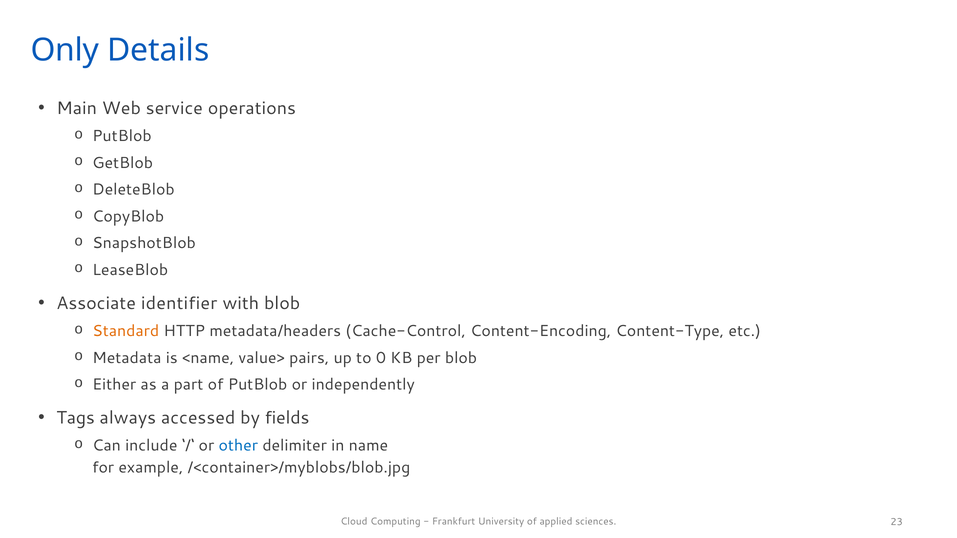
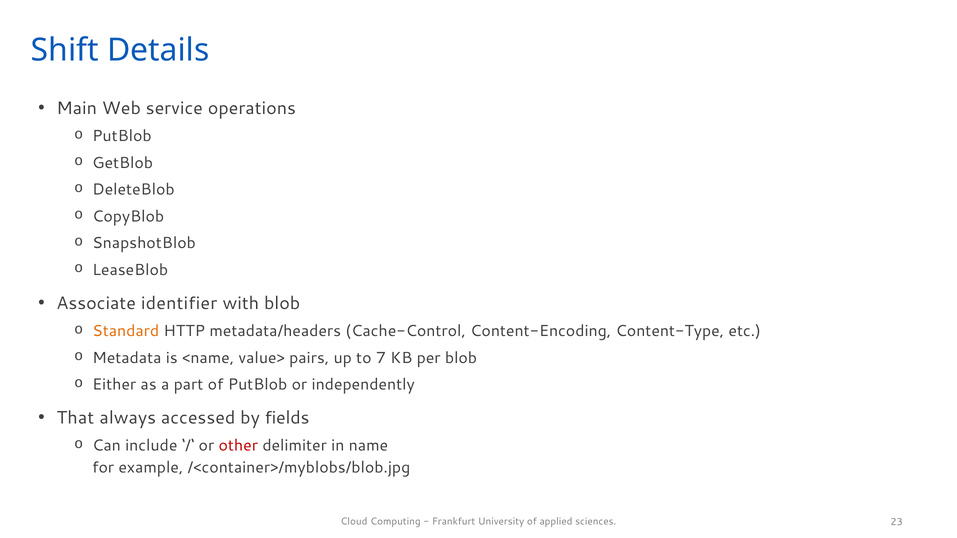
Only: Only -> Shift (65, 50)
0: 0 -> 7 (381, 358)
Tags: Tags -> That (75, 418)
other colour: blue -> red (238, 446)
